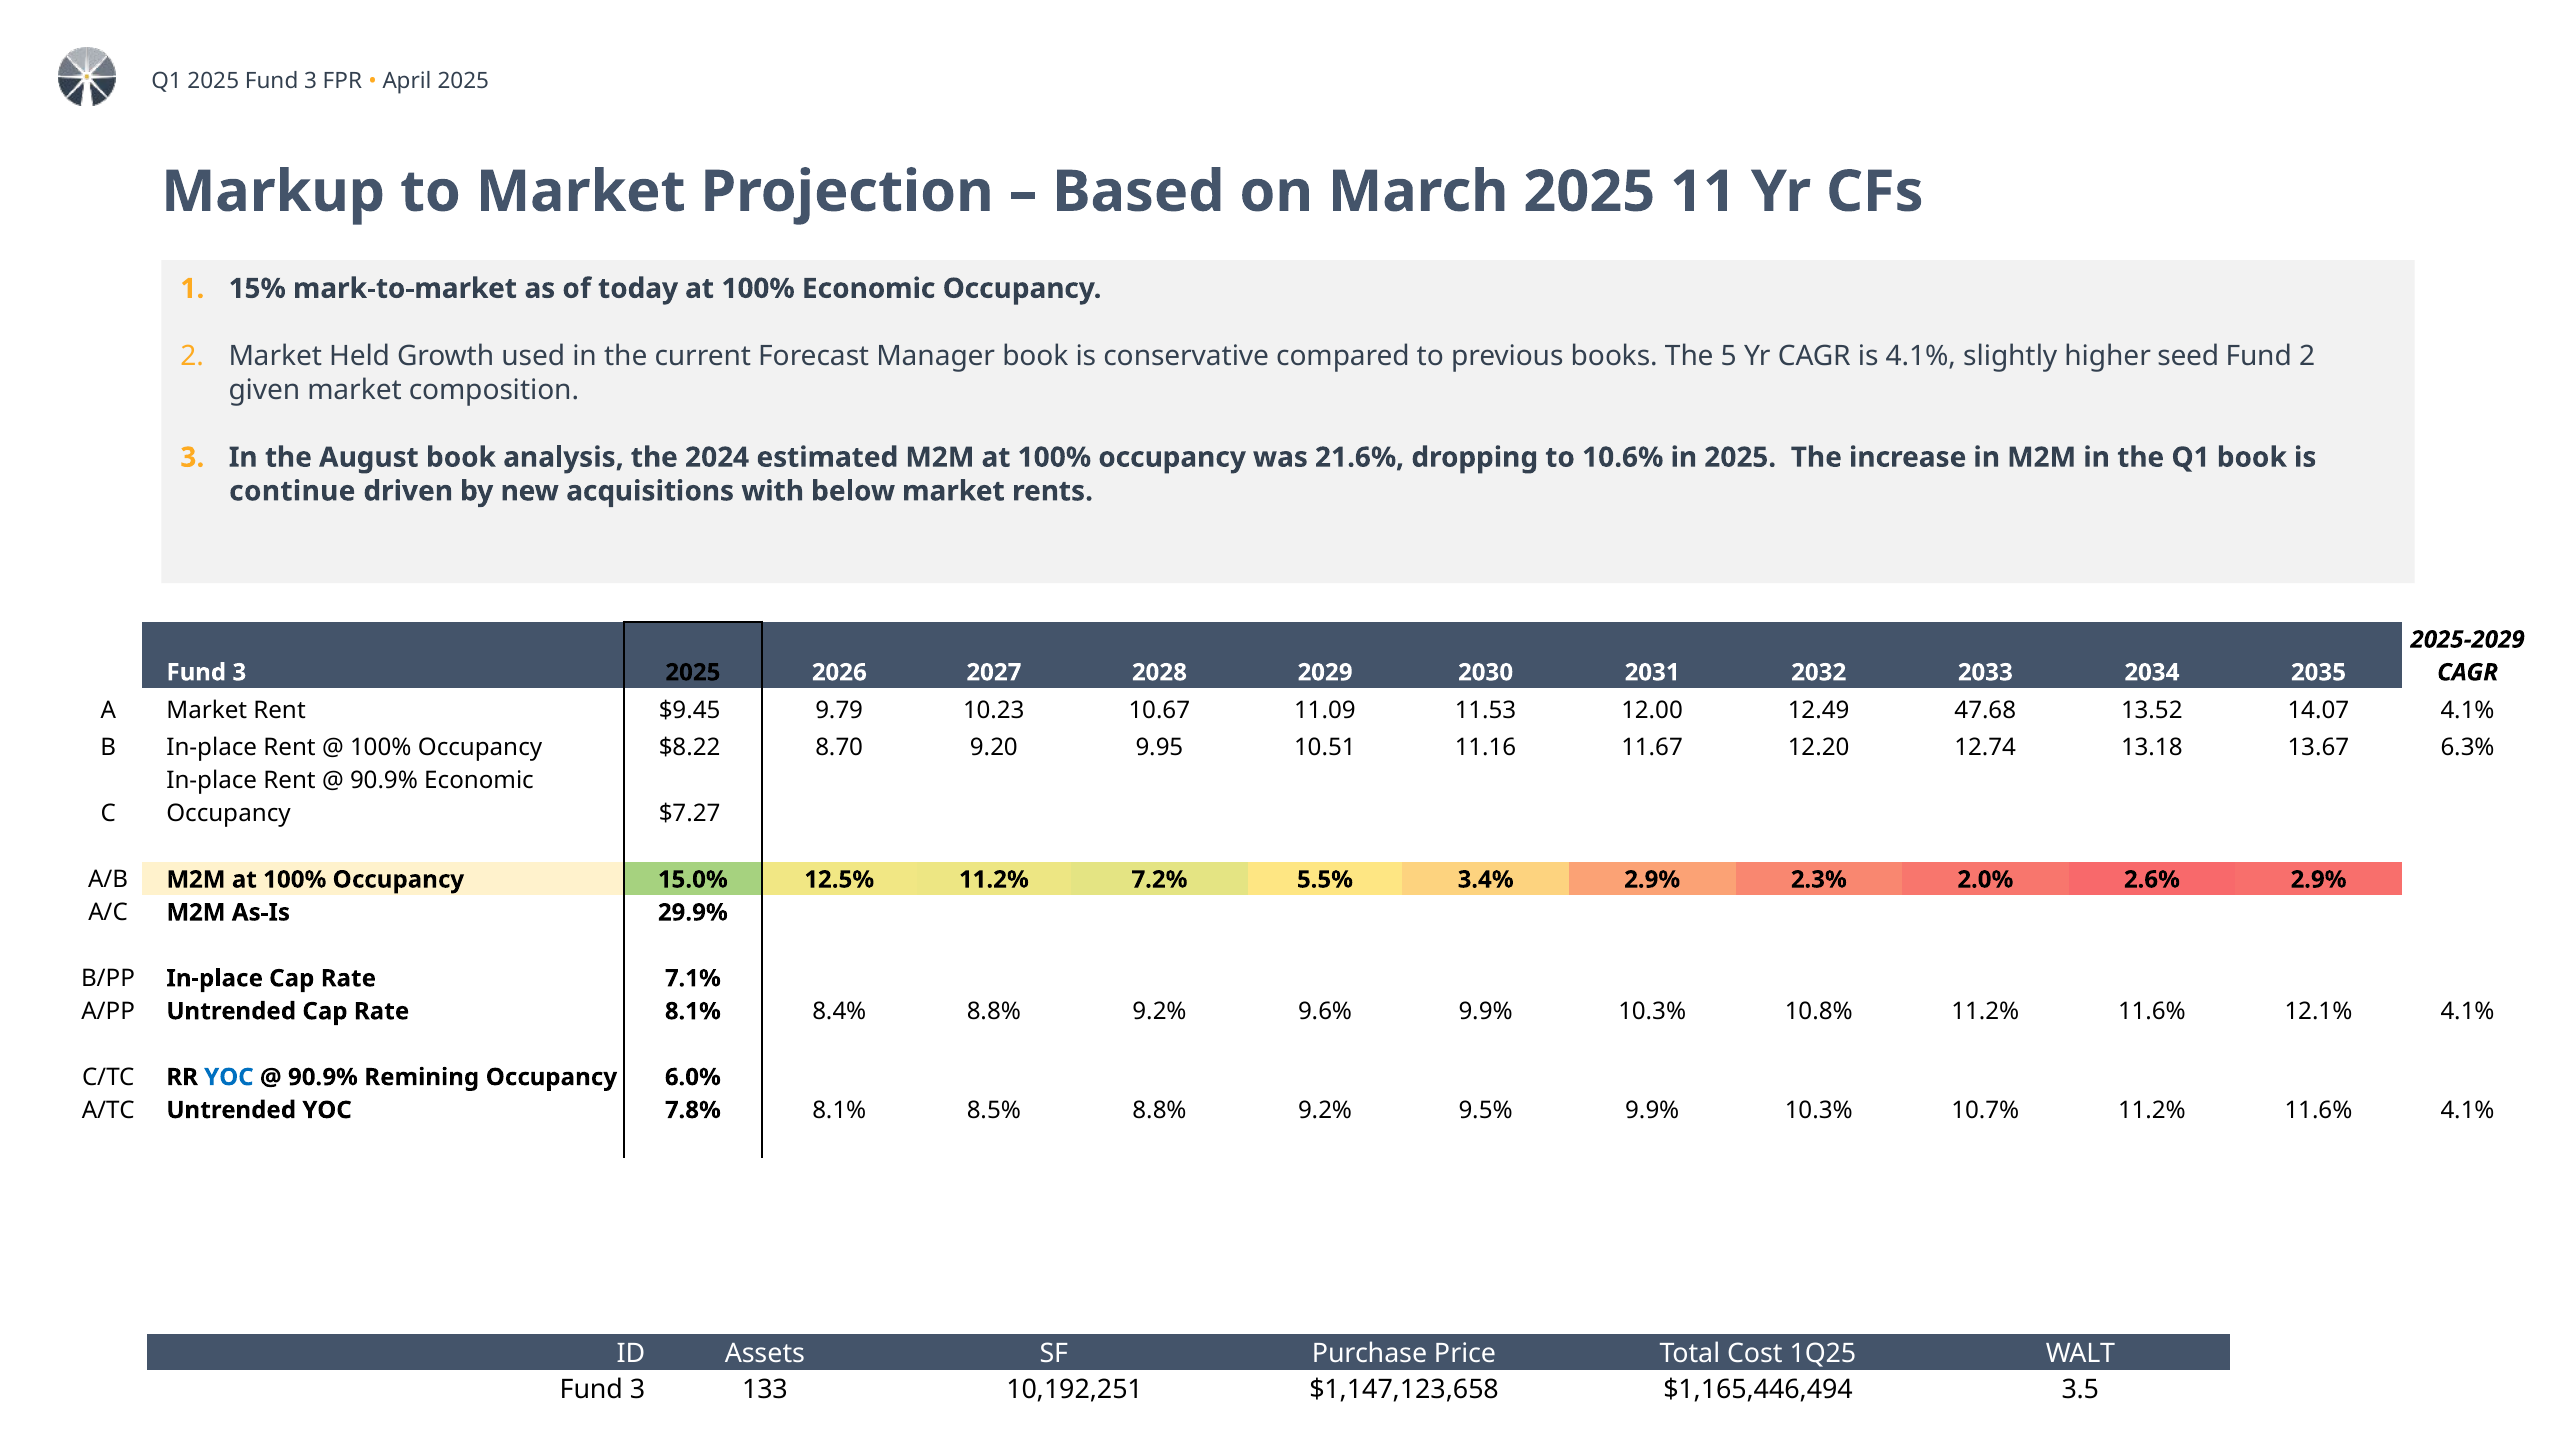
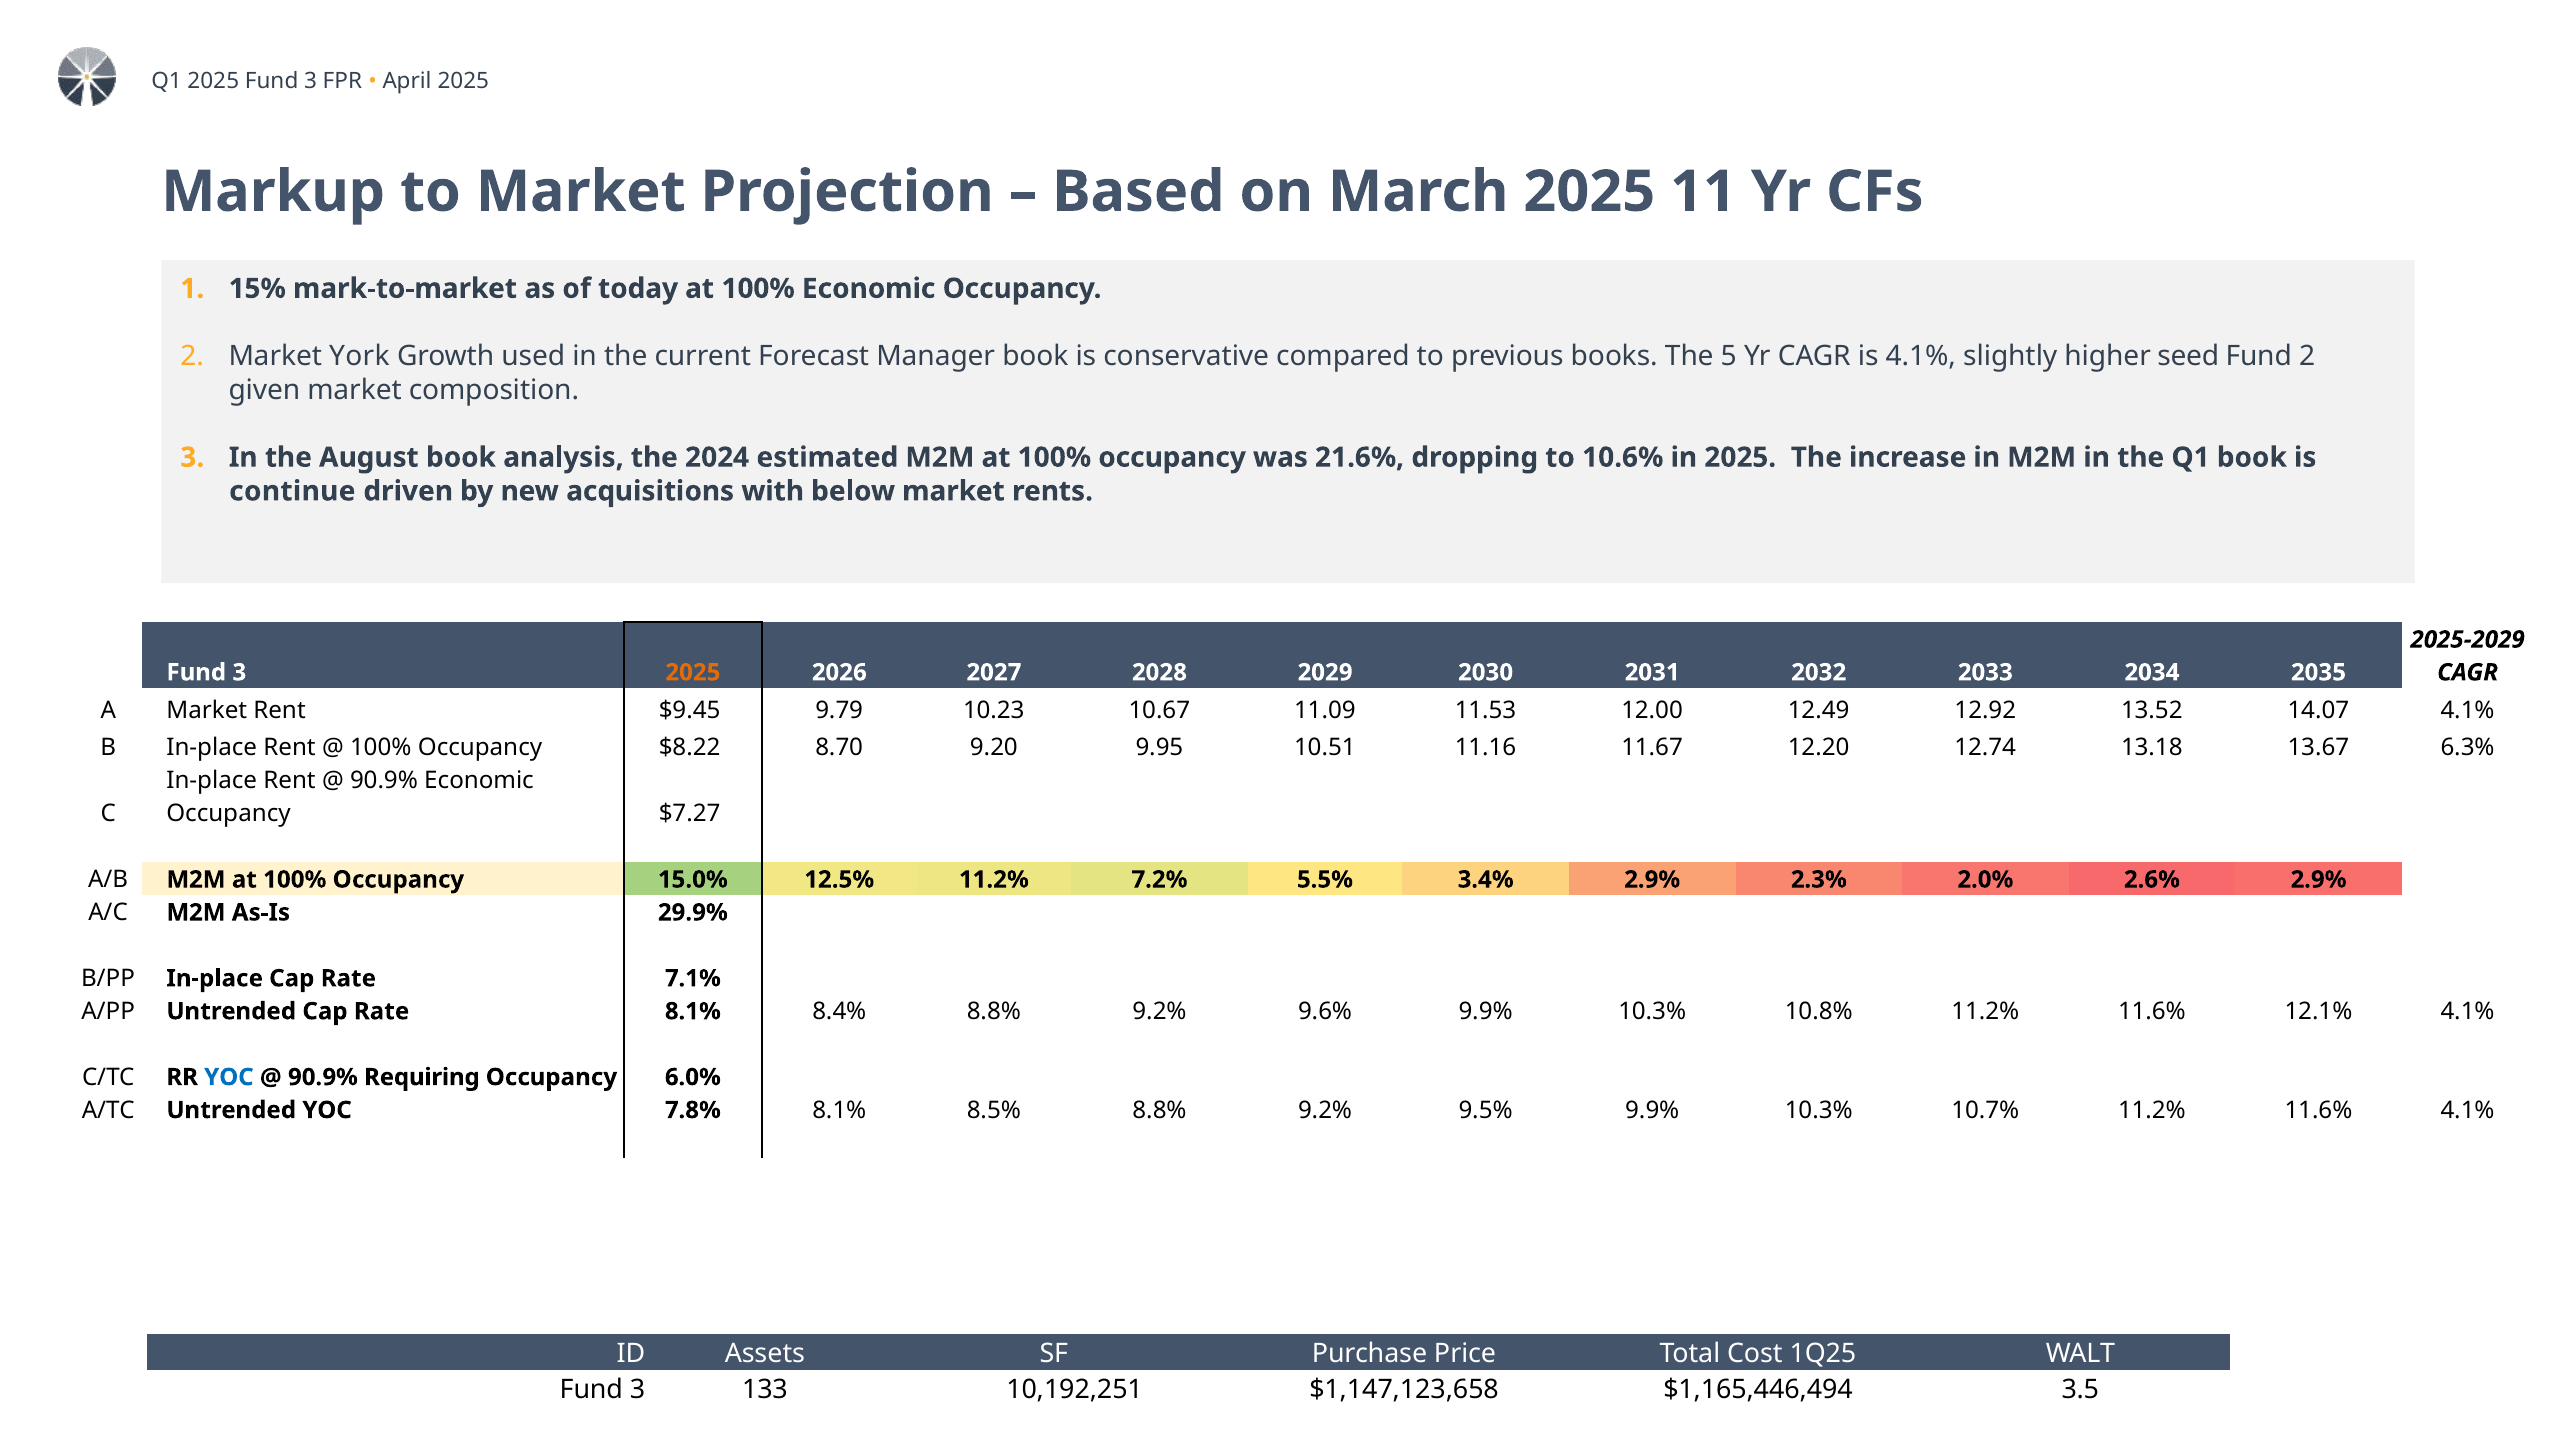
Held: Held -> York (359, 356)
2025 colour: black -> orange (693, 672)
47.68: 47.68 -> 12.92 (1985, 710)
Remining: Remining -> Requiring (422, 1077)
